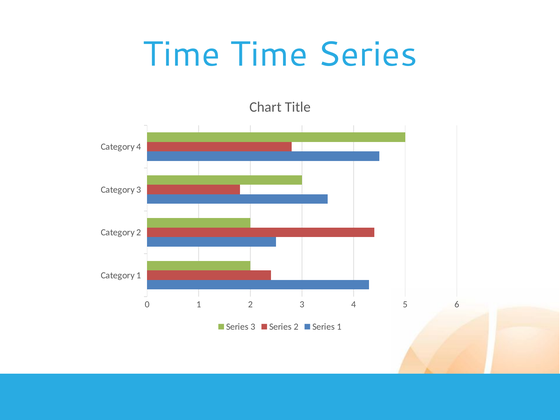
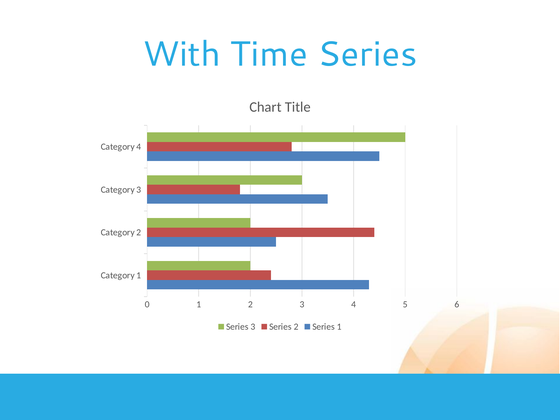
Time: Time -> With (182, 54)
